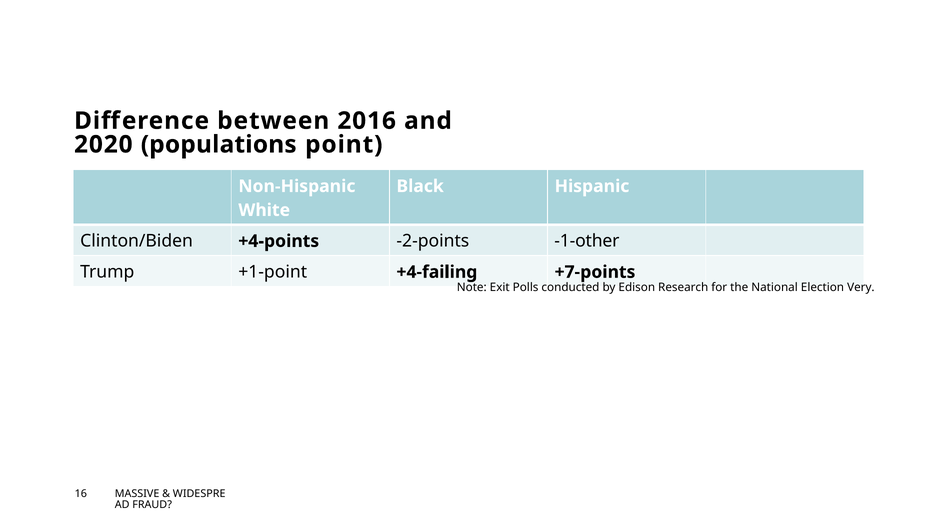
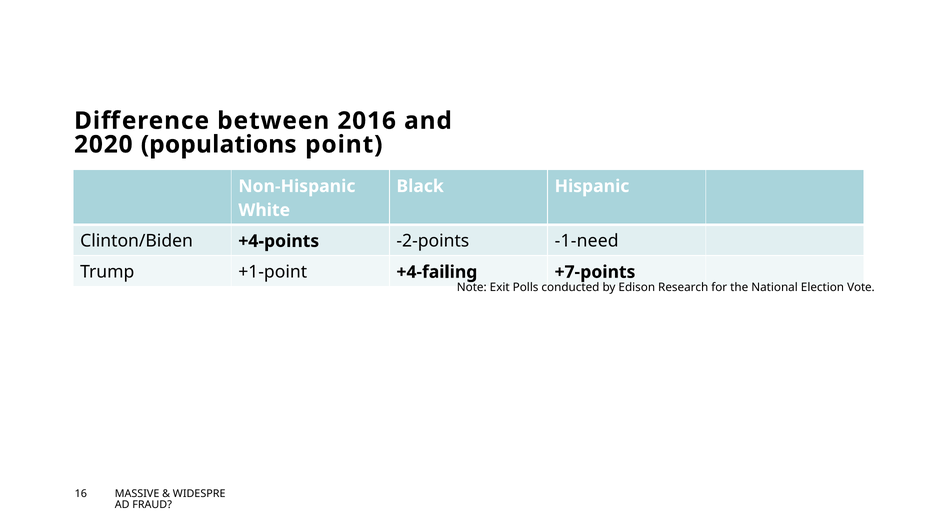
-1-other: -1-other -> -1-need (587, 241)
Very: Very -> Vote (861, 287)
